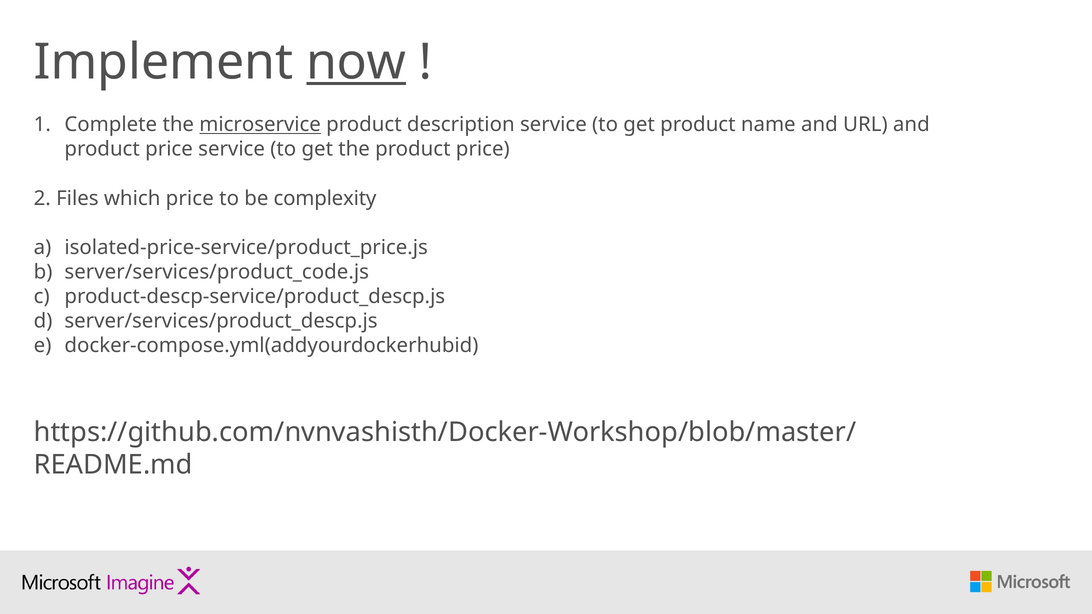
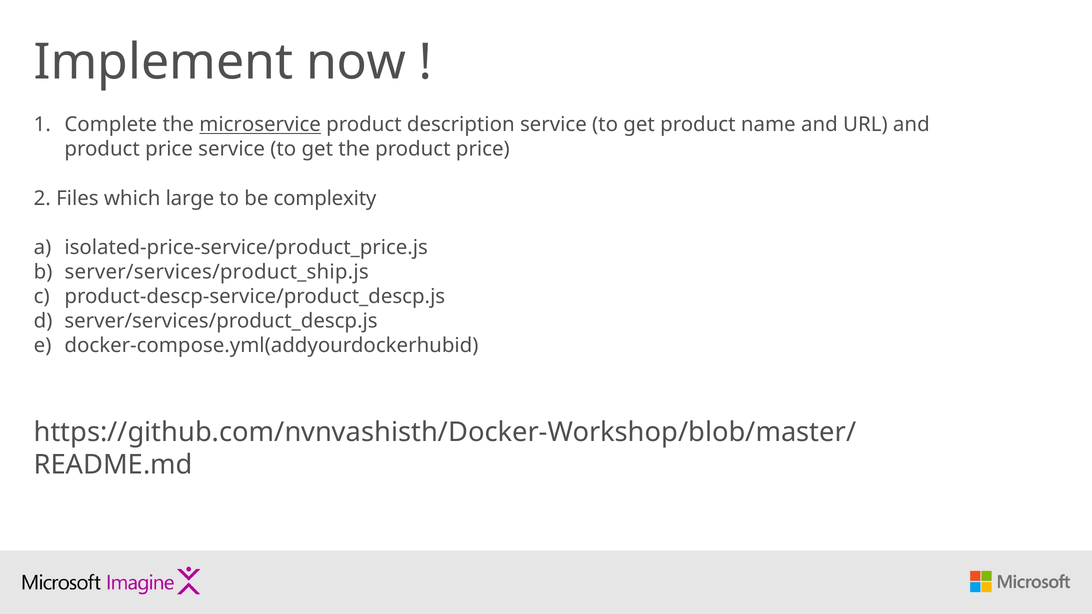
now underline: present -> none (356, 62)
which price: price -> large (190, 198)
server/services/product_code.js: server/services/product_code.js -> server/services/product_ship.js (217, 272)
